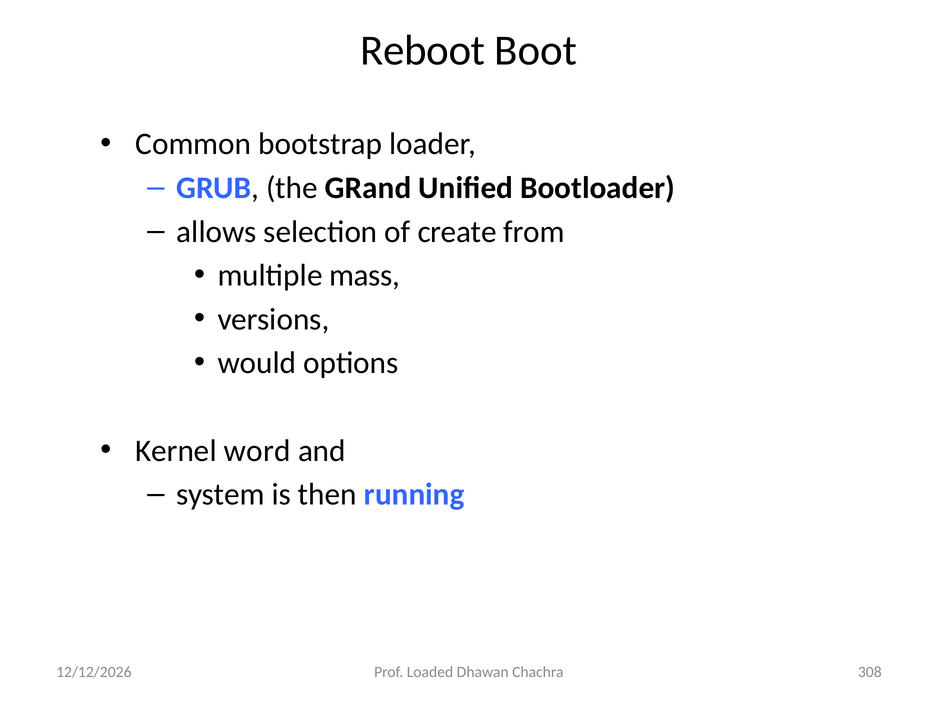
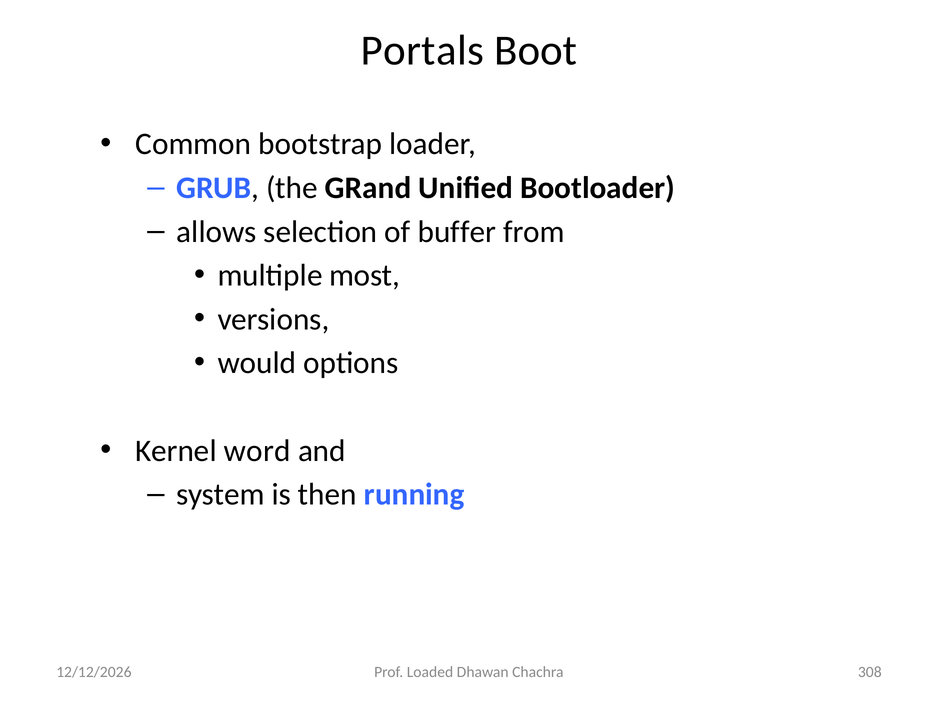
Reboot: Reboot -> Portals (422, 51)
create: create -> buffer (457, 232)
mass: mass -> most (365, 275)
